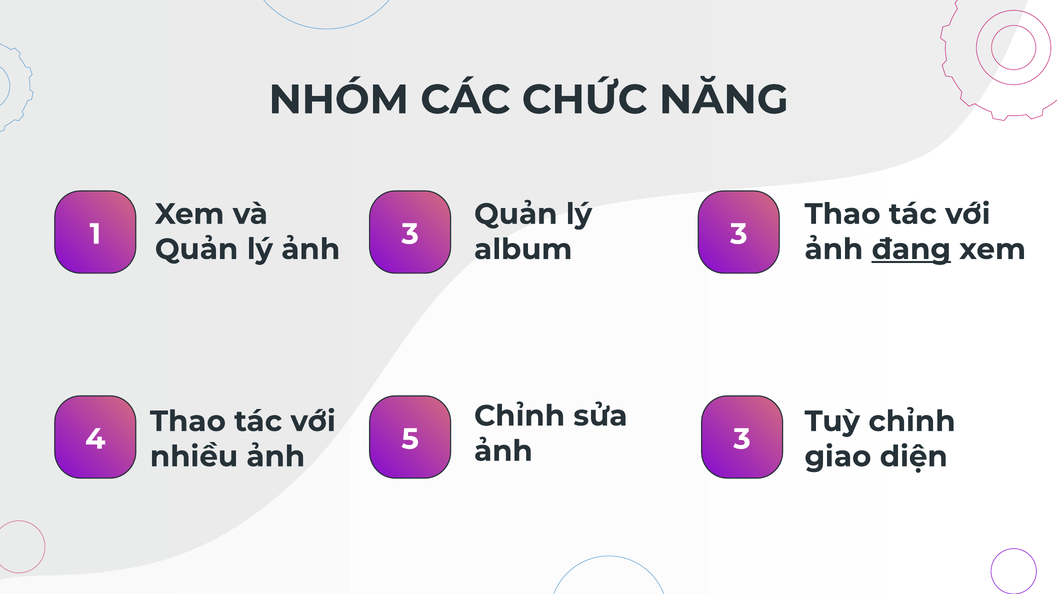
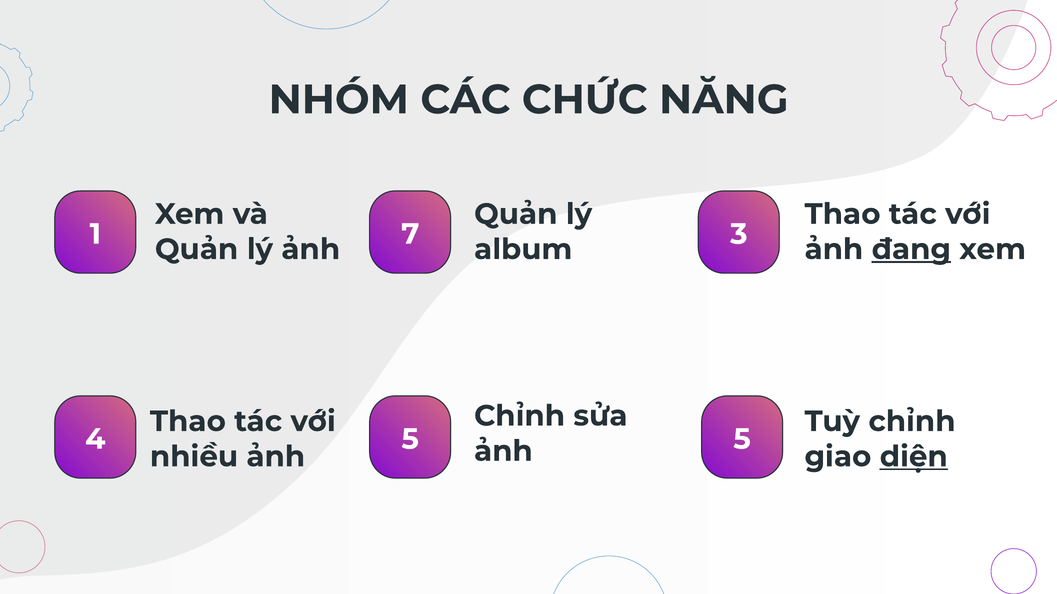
1 3: 3 -> 7 (410, 234)
5 3: 3 -> 5 (742, 439)
diện underline: none -> present (914, 457)
